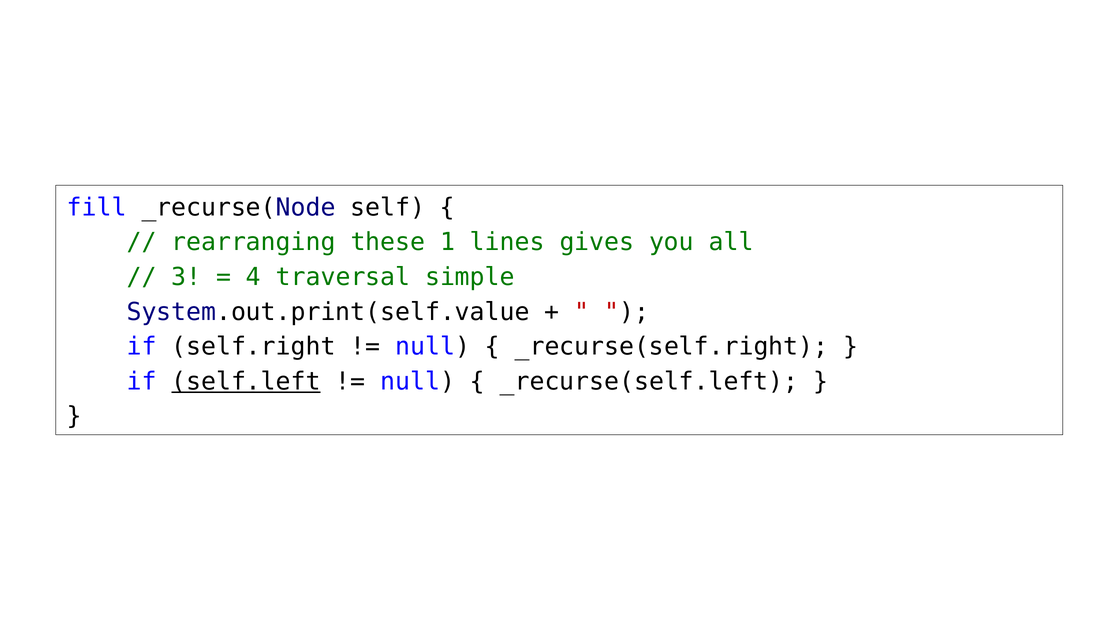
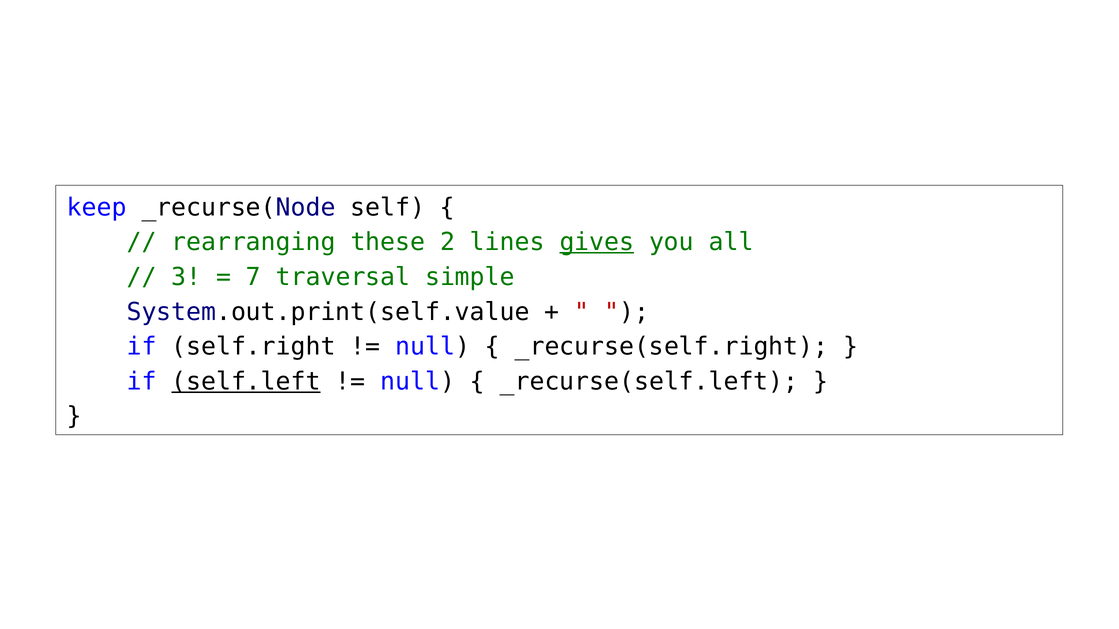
fill: fill -> keep (97, 208)
1: 1 -> 2 (447, 242)
gives underline: none -> present (597, 242)
4: 4 -> 7 (253, 277)
